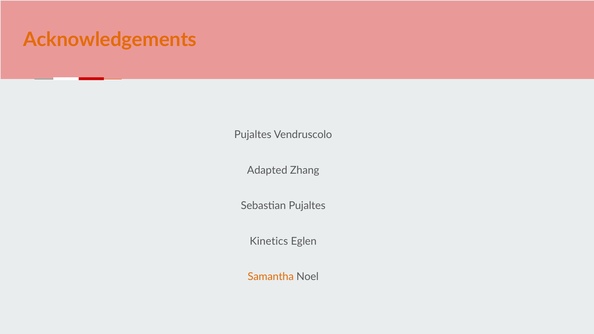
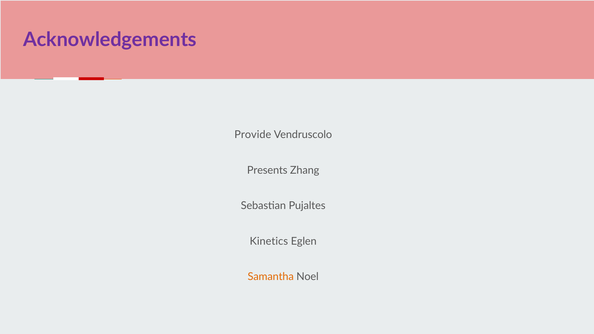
Acknowledgements colour: orange -> purple (110, 40)
Pujaltes: Pujaltes -> Provide (253, 135)
Adapted: Adapted -> Presents (267, 170)
